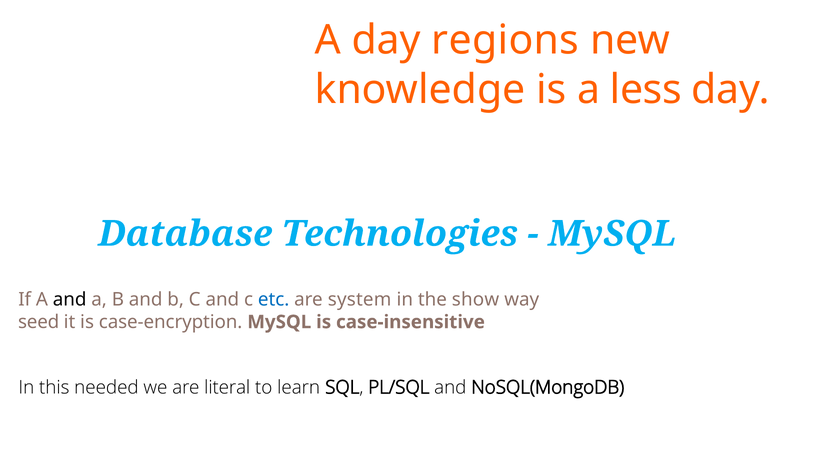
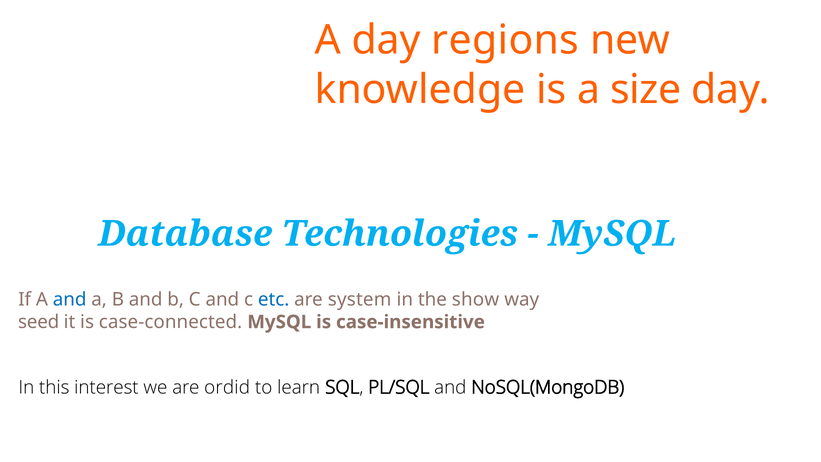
less: less -> size (646, 90)
and colour: black -> blue (70, 299)
case-encryption: case-encryption -> case-connected (171, 322)
needed: needed -> interest (106, 387)
literal: literal -> ordid (227, 387)
